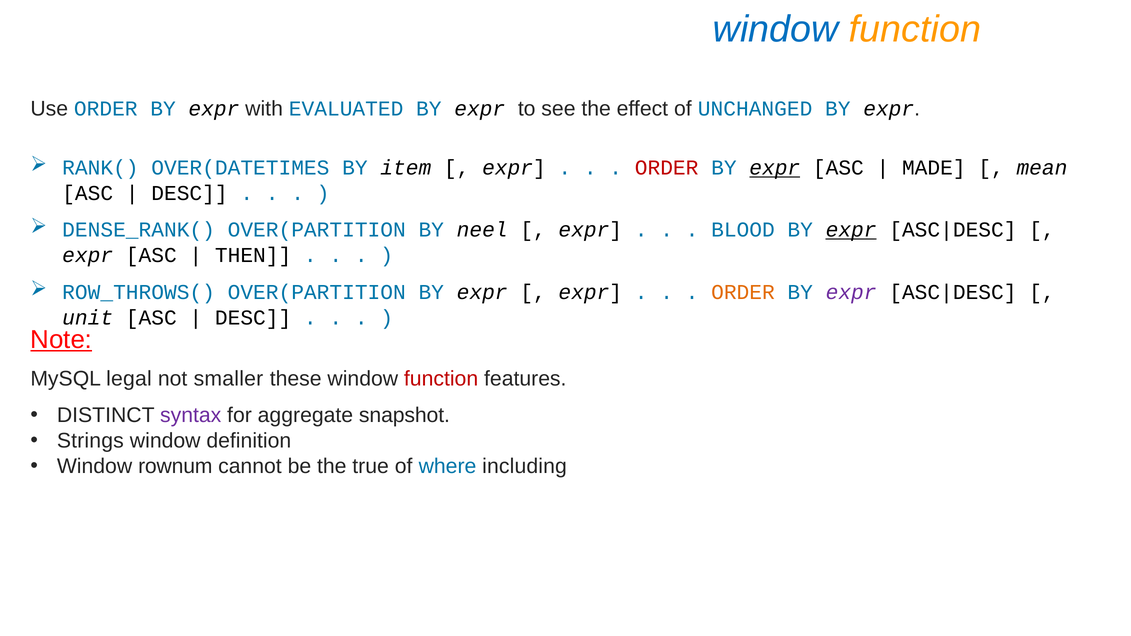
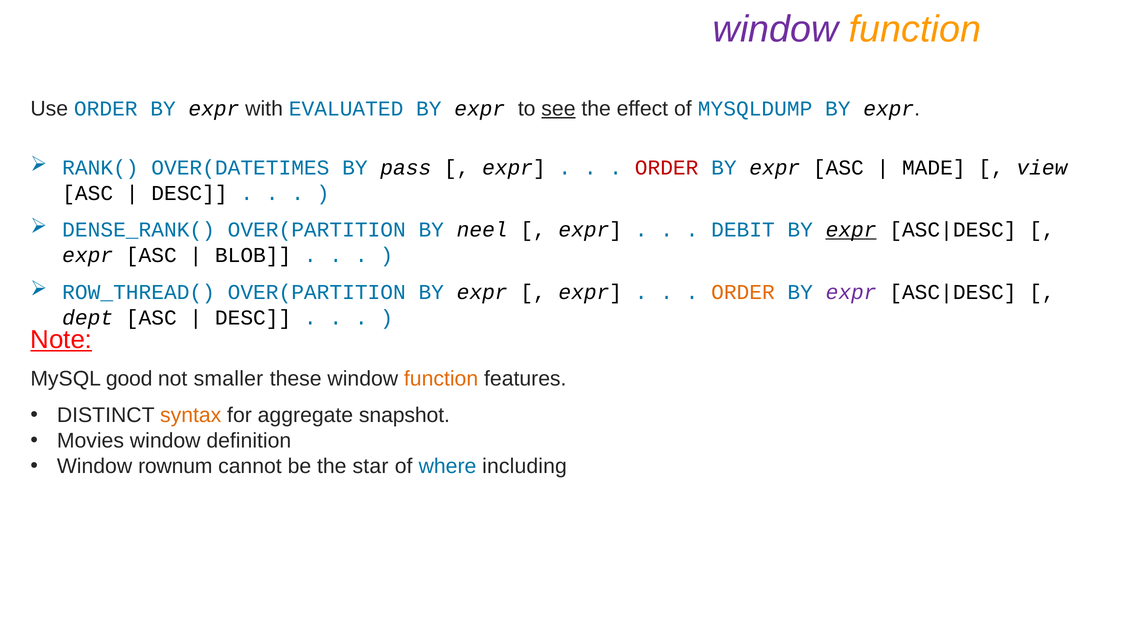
window colour: blue -> purple (776, 29)
see underline: none -> present (558, 109)
UNCHANGED: UNCHANGED -> MYSQLDUMP (755, 109)
item: item -> pass (406, 168)
expr underline: present -> none (775, 168)
mean: mean -> view (1042, 168)
BLOOD: BLOOD -> DEBIT (743, 230)
THEN: THEN -> BLOB (253, 255)
ROW_THROWS(: ROW_THROWS( -> ROW_THREAD( (139, 292)
unit: unit -> dept (88, 318)
legal: legal -> good (129, 379)
function colour: red -> orange (441, 379)
syntax colour: purple -> orange (191, 416)
Strings: Strings -> Movies (90, 441)
true: true -> star (371, 466)
